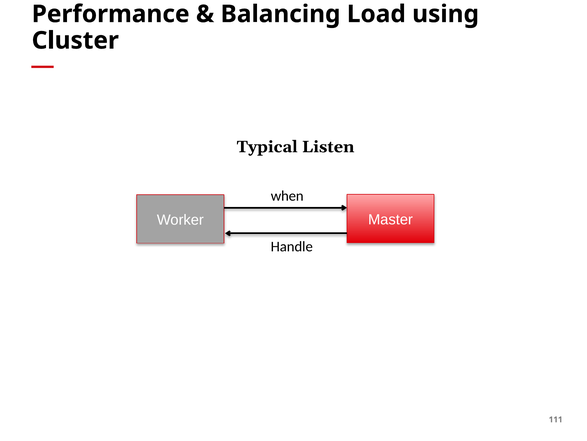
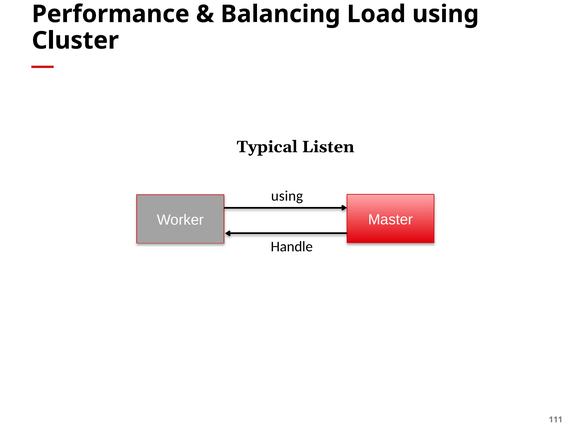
when: when -> using (287, 196)
